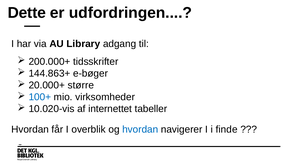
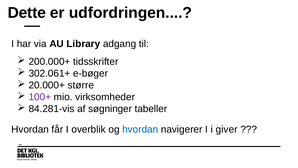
144.863+: 144.863+ -> 302.061+ (49, 73)
100+ colour: blue -> purple (40, 97)
10.020-vis: 10.020-vis -> 84.281-vis (52, 109)
internettet: internettet -> søgninger (110, 109)
finde: finde -> giver (227, 129)
